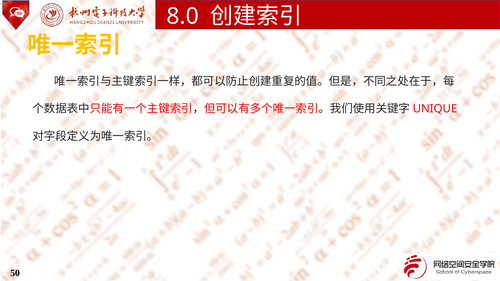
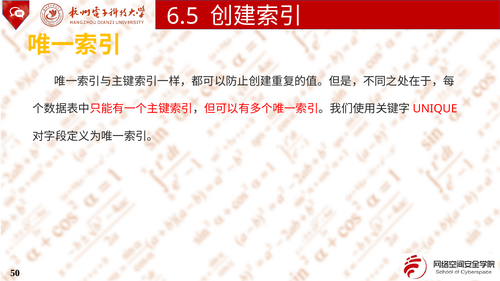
8.0: 8.0 -> 6.5 (183, 16)
